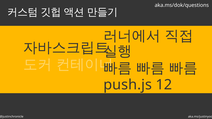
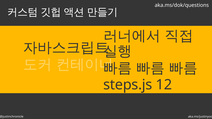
push.js: push.js -> steps.js (128, 85)
